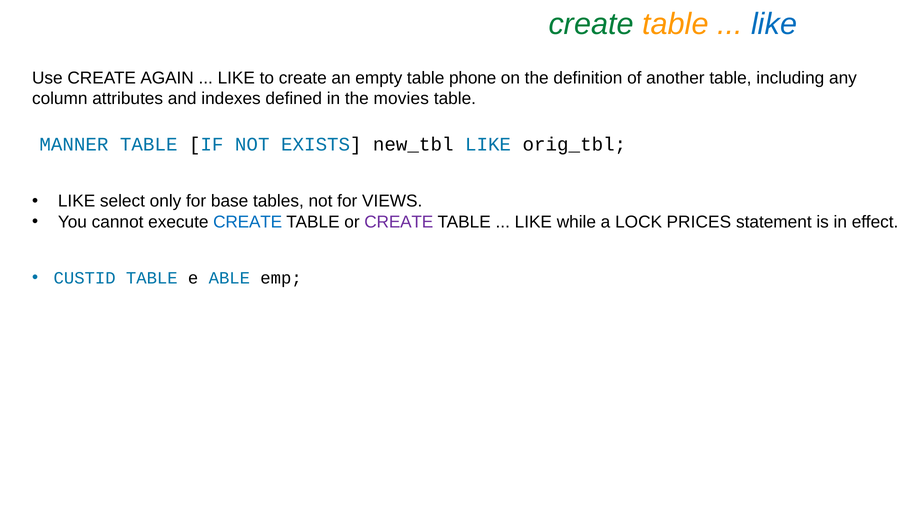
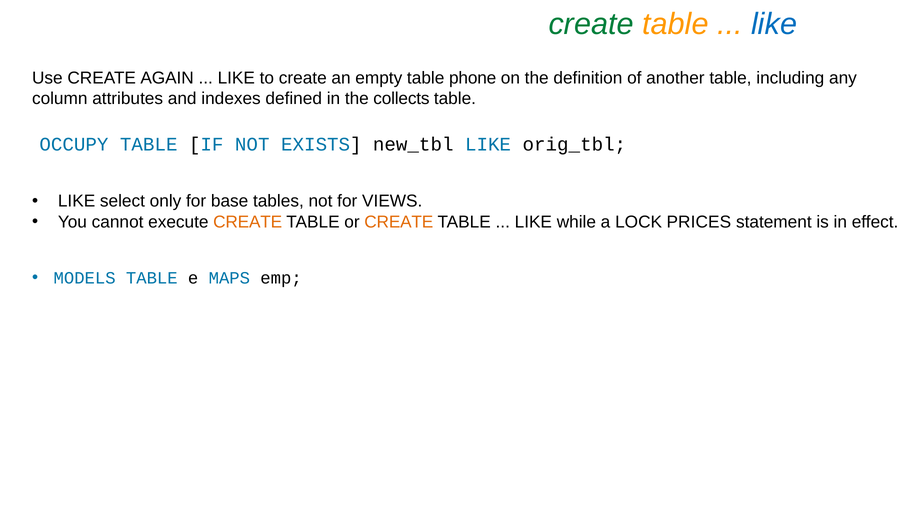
movies: movies -> collects (401, 99)
MANNER: MANNER -> OCCUPY (74, 144)
CREATE colour: blue -> orange (248, 222)
CREATE colour: purple -> orange (399, 222)
CUSTID: CUSTID -> MODELS (85, 278)
ABLE: ABLE -> MAPS (229, 278)
